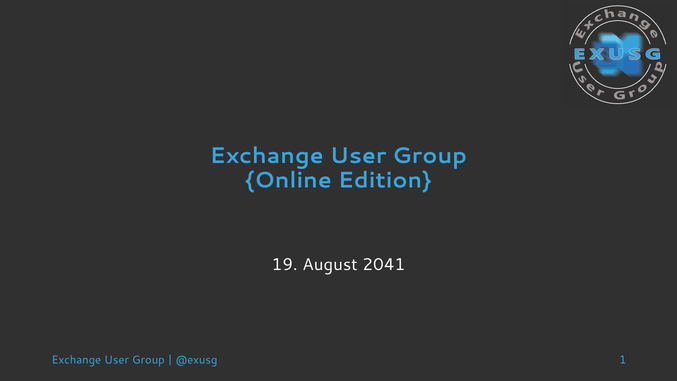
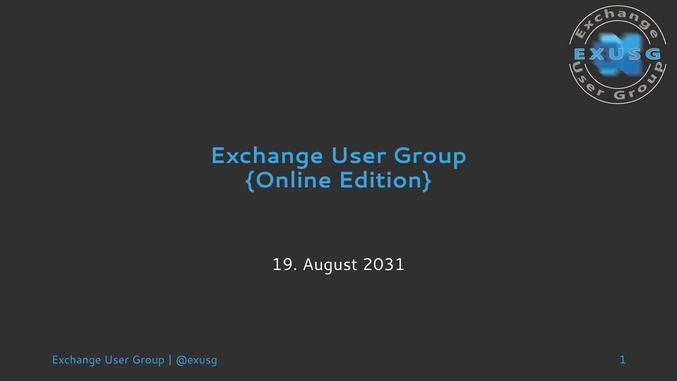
2041: 2041 -> 2031 (384, 264)
